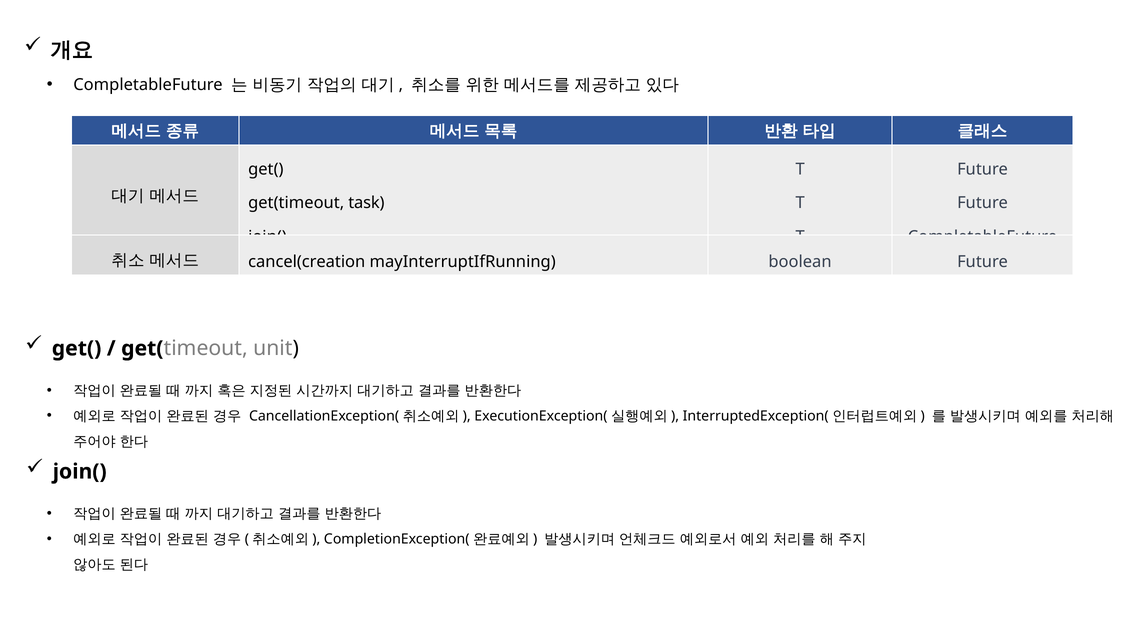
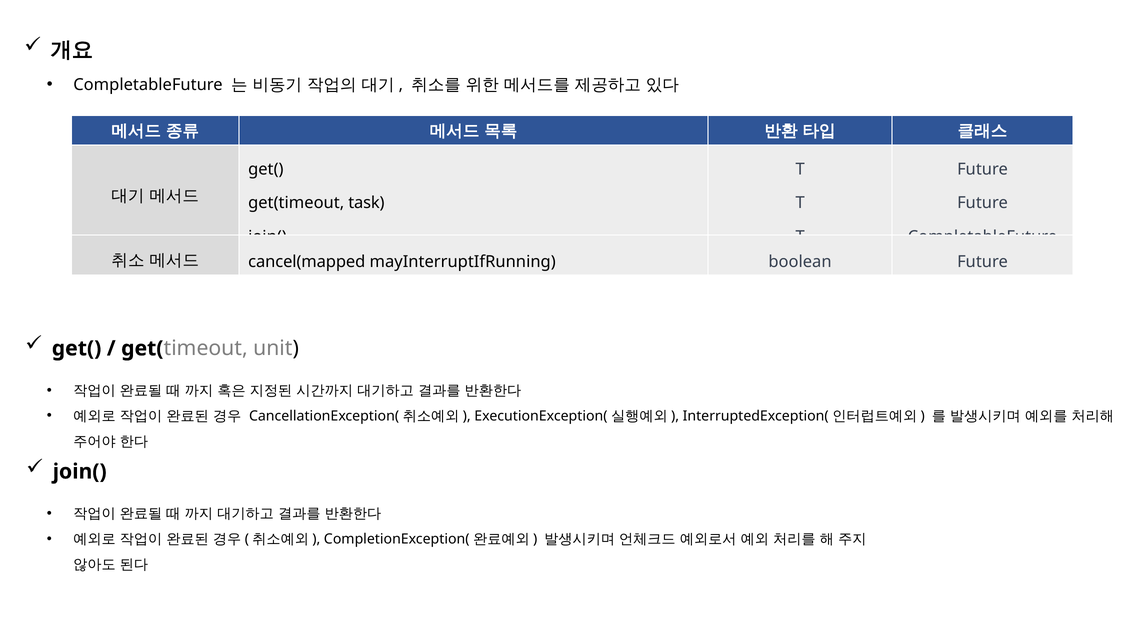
cancel(creation: cancel(creation -> cancel(mapped (307, 262)
